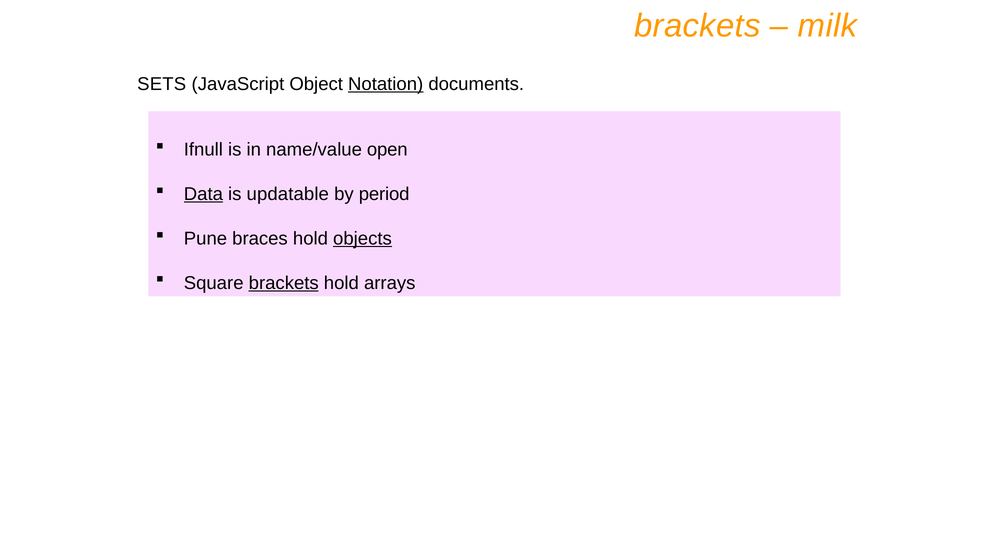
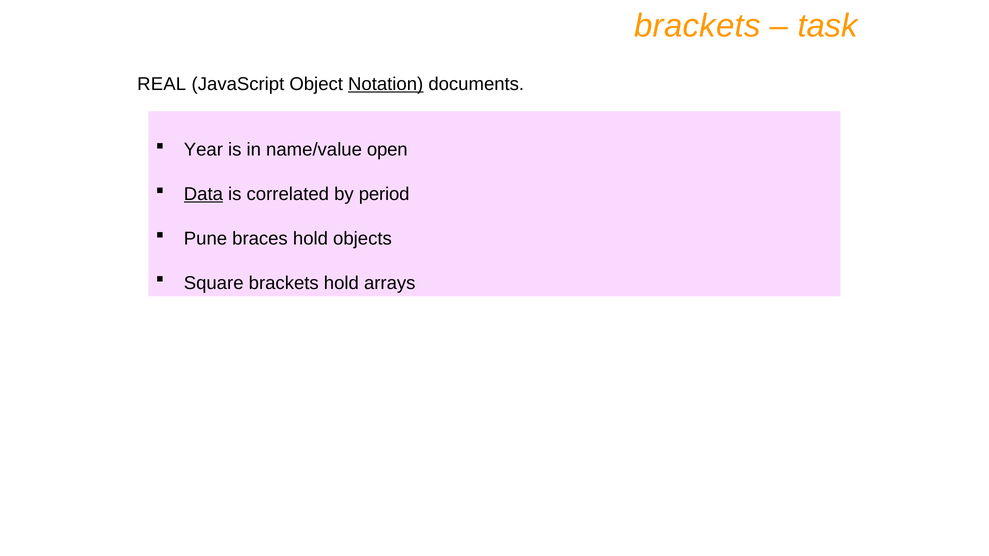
milk: milk -> task (828, 26)
SETS: SETS -> REAL (162, 84)
Ifnull: Ifnull -> Year (203, 150)
updatable: updatable -> correlated (288, 194)
objects underline: present -> none (362, 239)
brackets underline: present -> none (284, 283)
